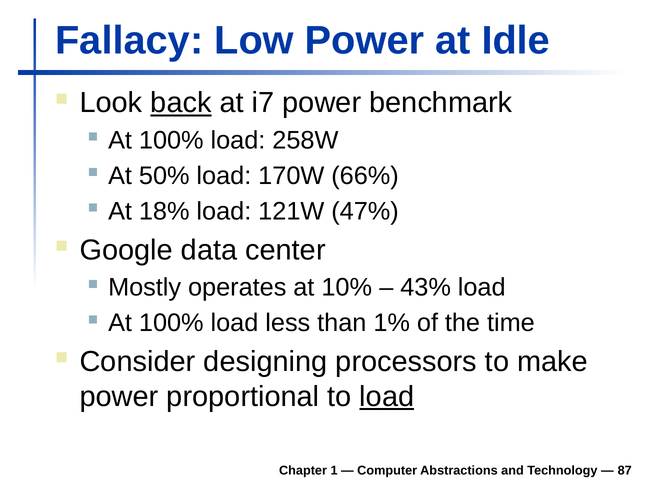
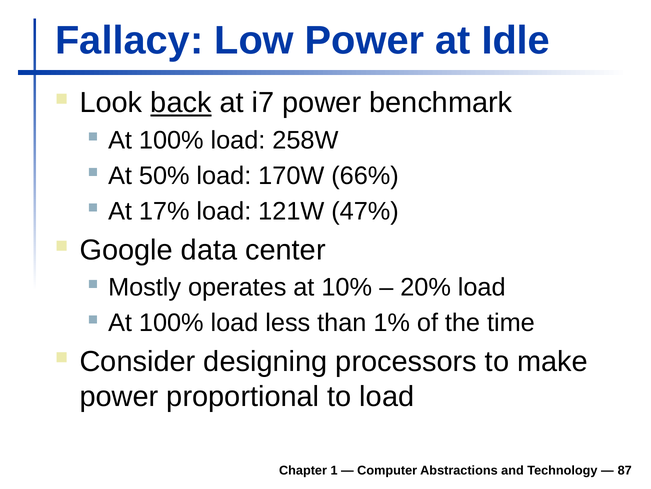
18%: 18% -> 17% (164, 211)
43%: 43% -> 20% (426, 287)
load underline: present -> none (387, 396)
